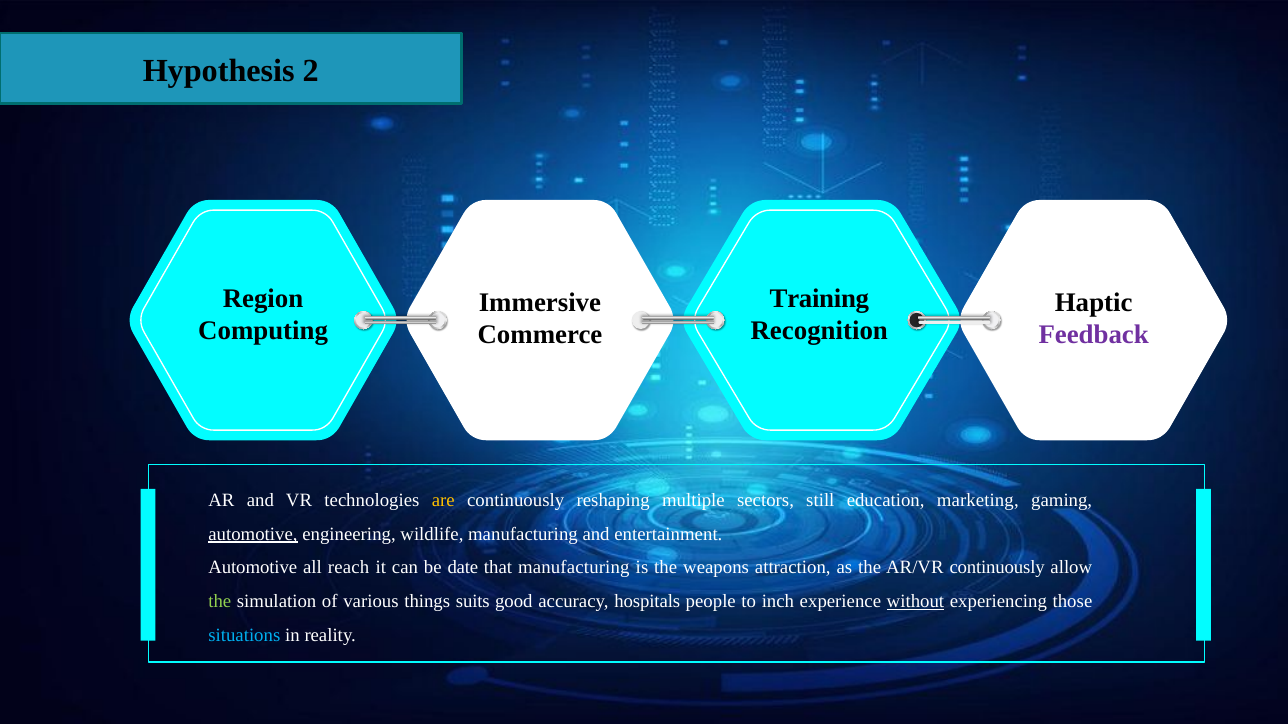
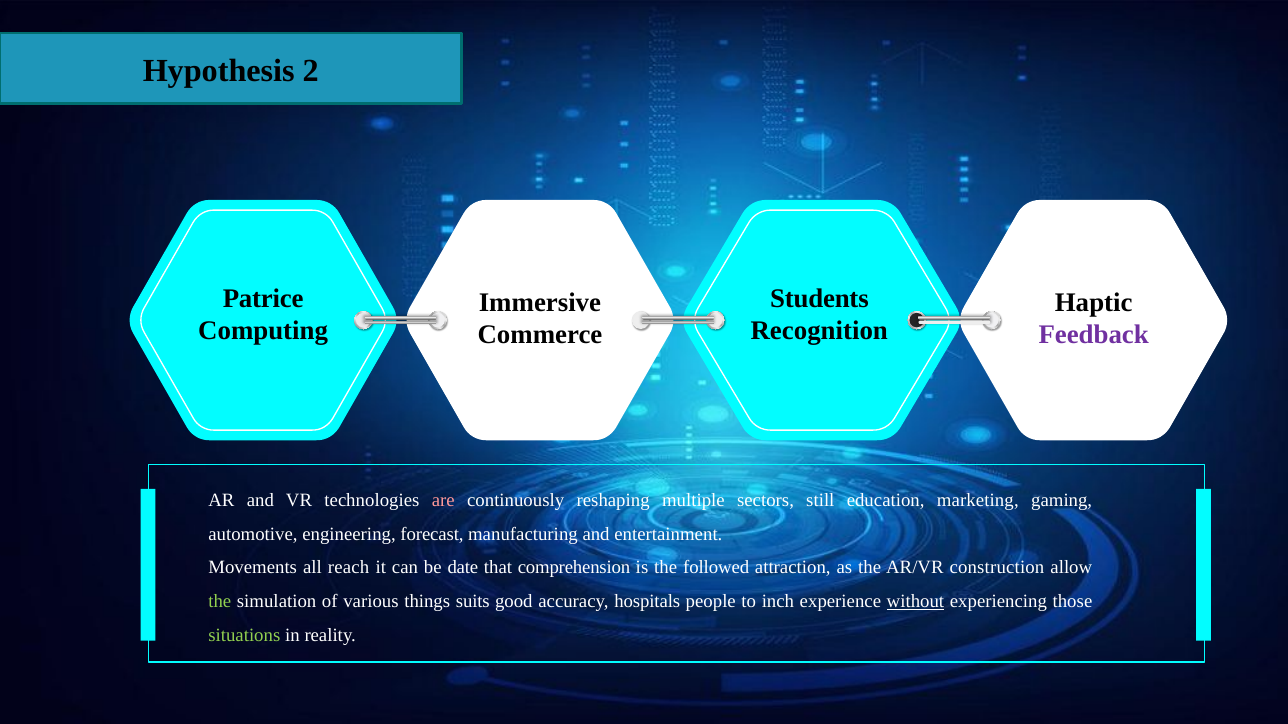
Region: Region -> Patrice (263, 299)
Training: Training -> Students (819, 299)
are colour: yellow -> pink (443, 500)
automotive underline: present -> none (253, 534)
wildlife: wildlife -> forecast (432, 534)
Automotive: Automotive -> Movements (253, 568)
that manufacturing: manufacturing -> comprehension (574, 568)
weapons: weapons -> followed (716, 568)
AR/VR continuously: continuously -> construction (997, 568)
situations colour: light blue -> light green (244, 636)
